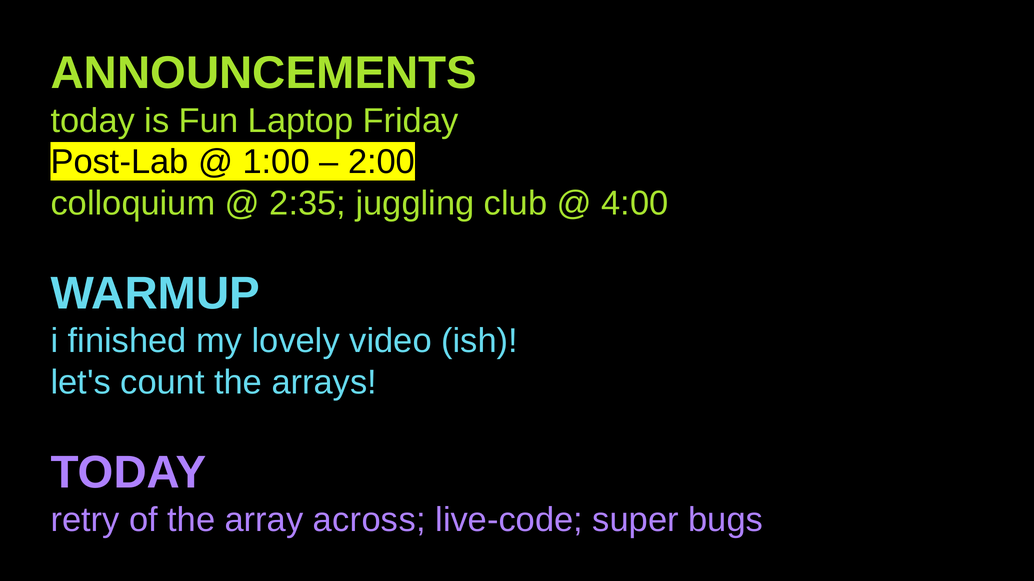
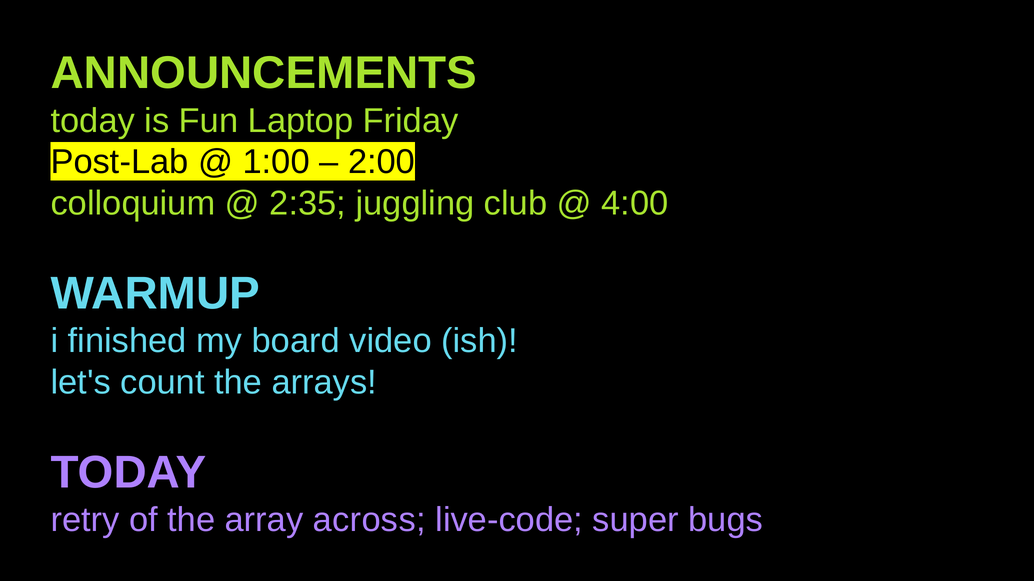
lovely: lovely -> board (296, 341)
